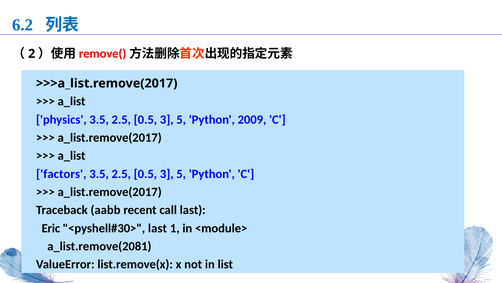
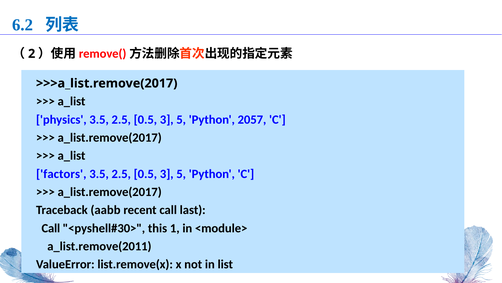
2009: 2009 -> 2057 (252, 119)
Eric: Eric -> Call (51, 228)
last: last -> this (158, 228)
a_list.remove(2081: a_list.remove(2081 -> a_list.remove(2011 (99, 246)
